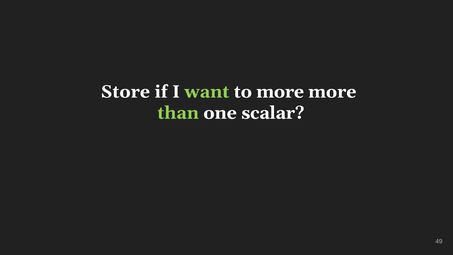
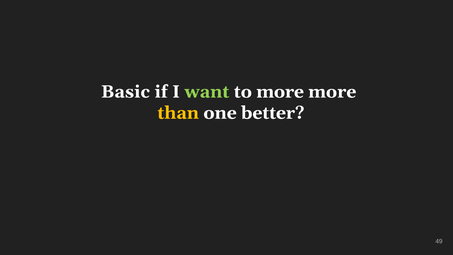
Store: Store -> Basic (125, 92)
than colour: light green -> yellow (178, 113)
scalar: scalar -> better (273, 113)
